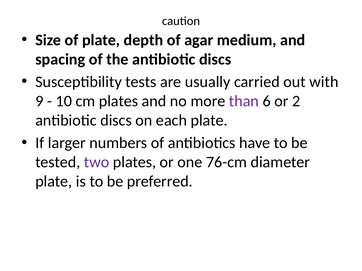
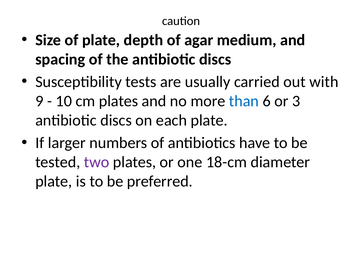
than colour: purple -> blue (244, 101)
2: 2 -> 3 (296, 101)
76-cm: 76-cm -> 18-cm (226, 162)
